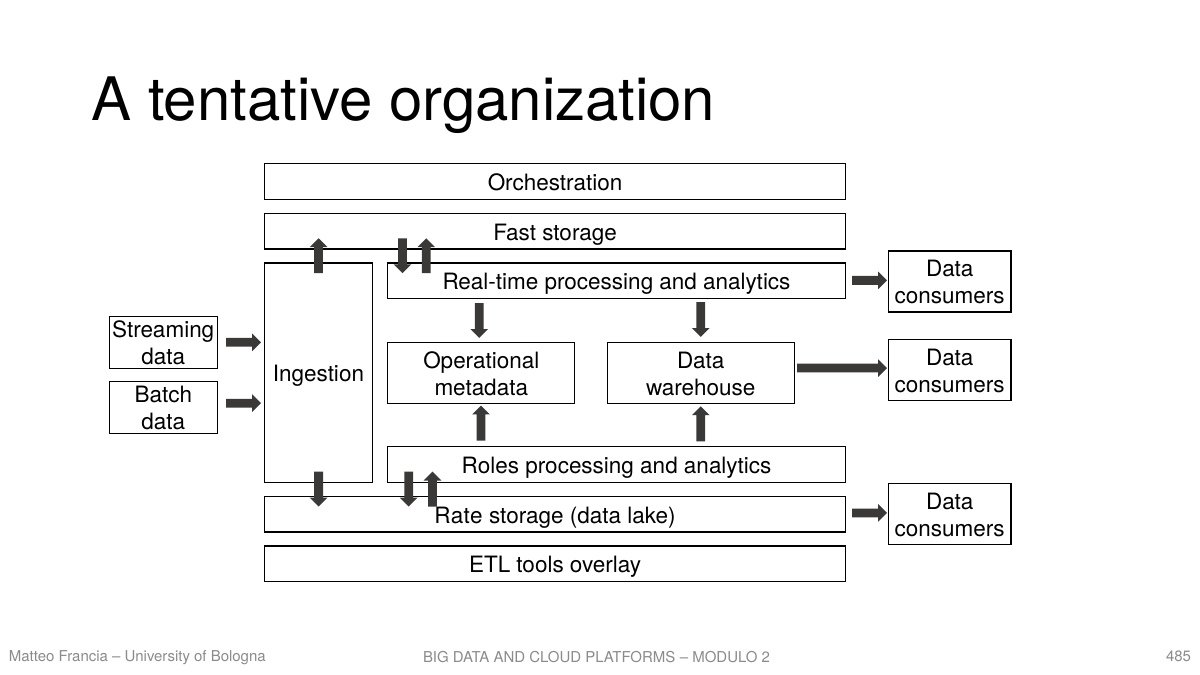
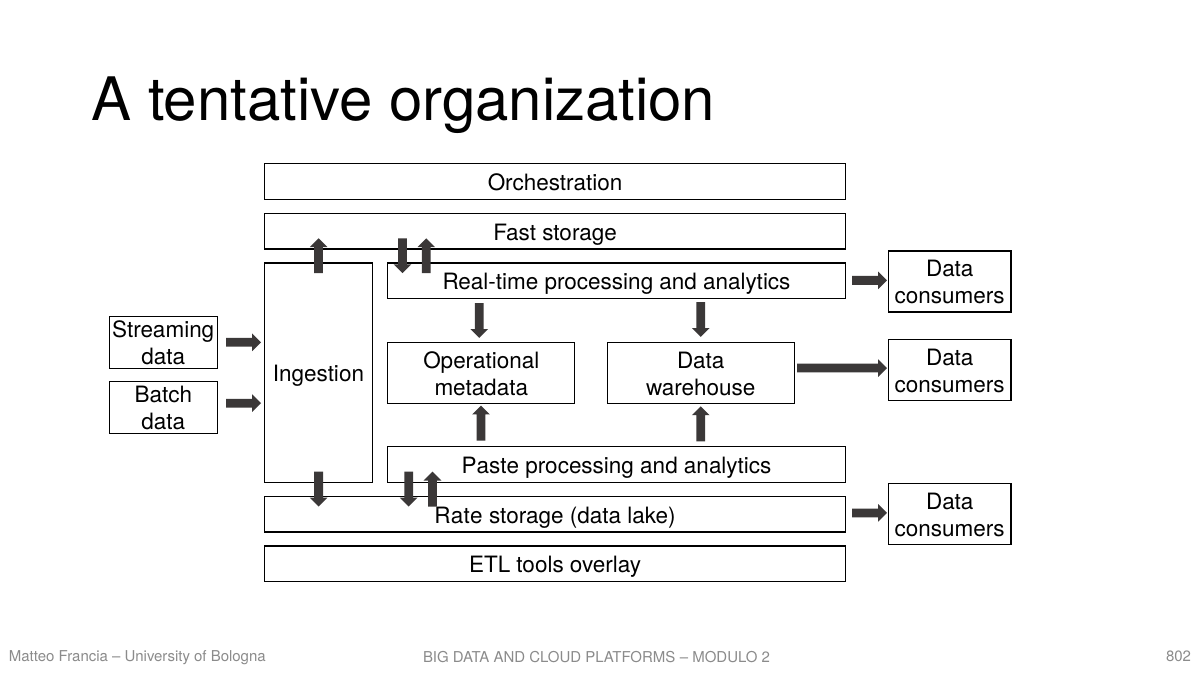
Roles: Roles -> Paste (490, 466)
485: 485 -> 802 (1179, 656)
